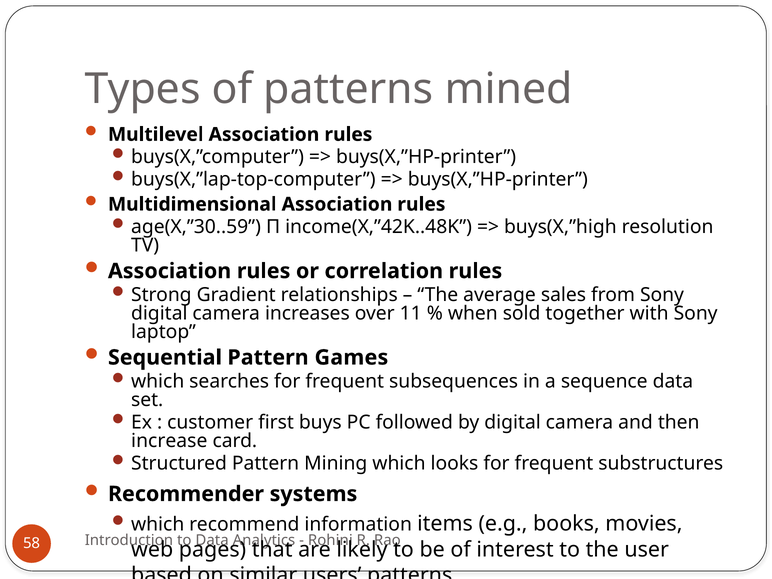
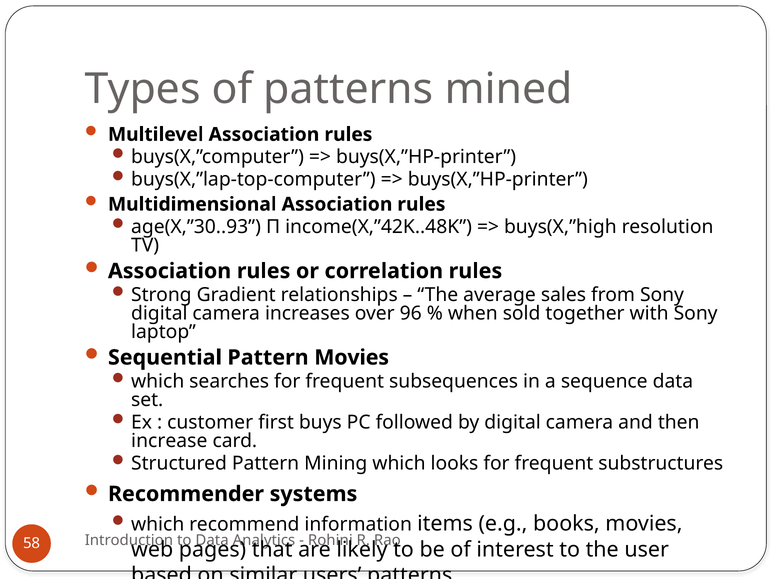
age(X,”30..59: age(X,”30..59 -> age(X,”30..93 (196, 227)
11: 11 -> 96 (411, 313)
Pattern Games: Games -> Movies (352, 358)
